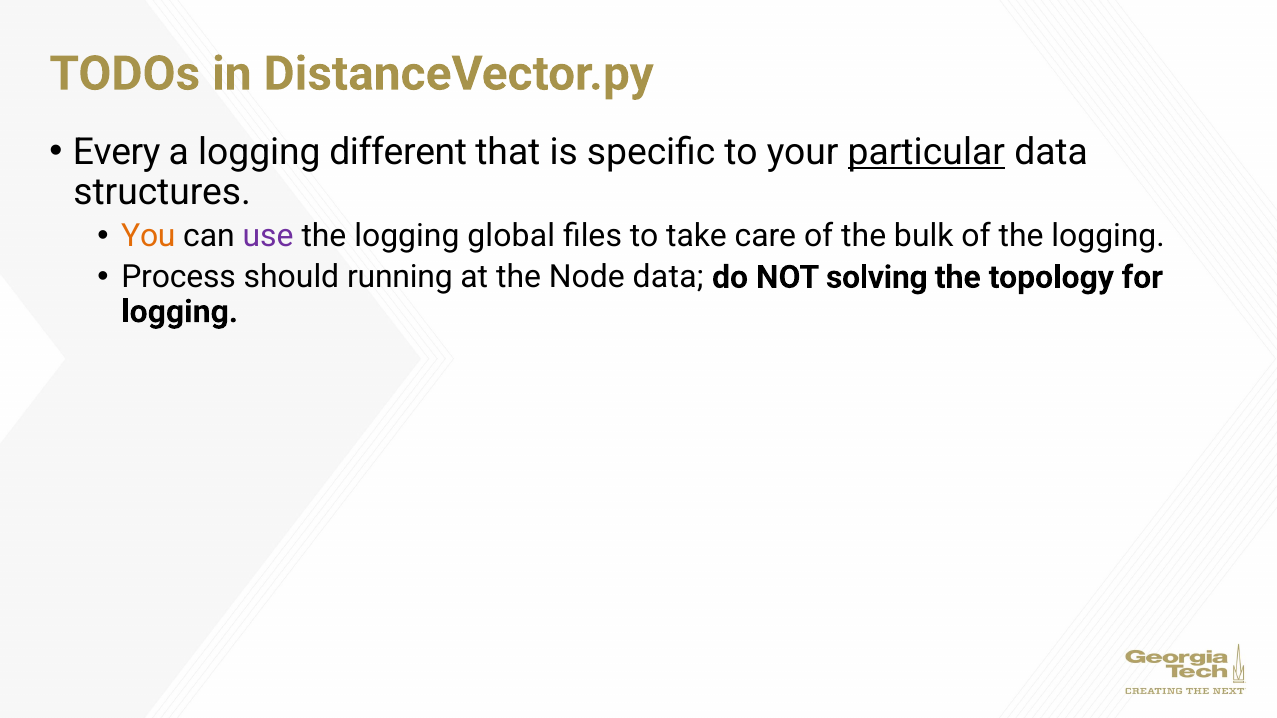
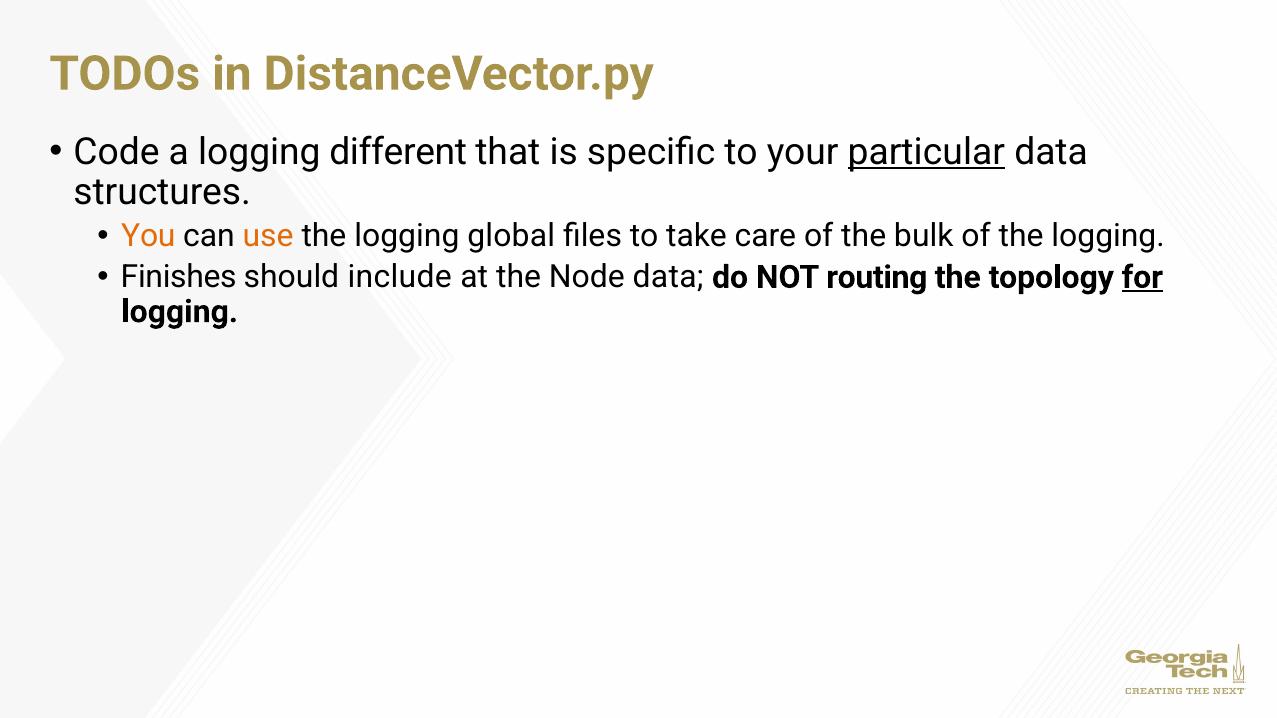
Every: Every -> Code (116, 152)
use colour: purple -> orange (268, 236)
Process: Process -> Finishes (179, 277)
running: running -> include (400, 277)
solving: solving -> routing (877, 277)
for underline: none -> present (1142, 277)
